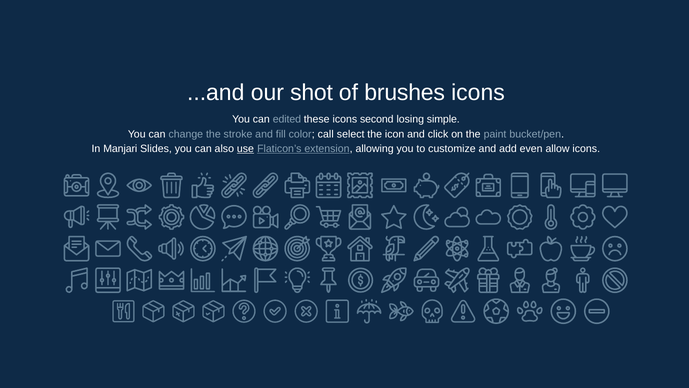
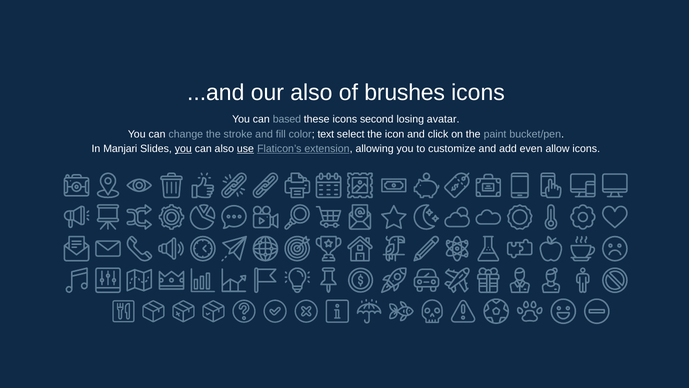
our shot: shot -> also (311, 93)
edited: edited -> based (287, 119)
simple: simple -> avatar (443, 119)
call: call -> text (326, 134)
you underline: none -> present (183, 148)
